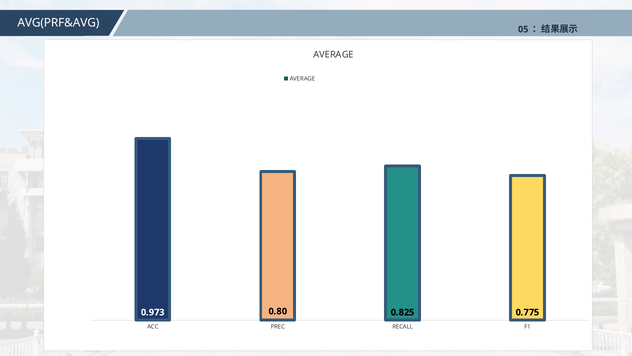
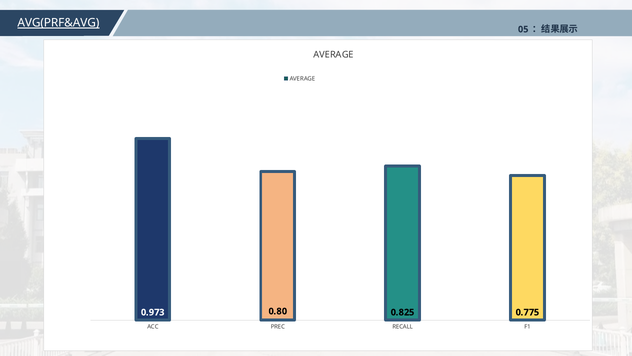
AVG(PRF&AVG underline: none -> present (58, 23)
